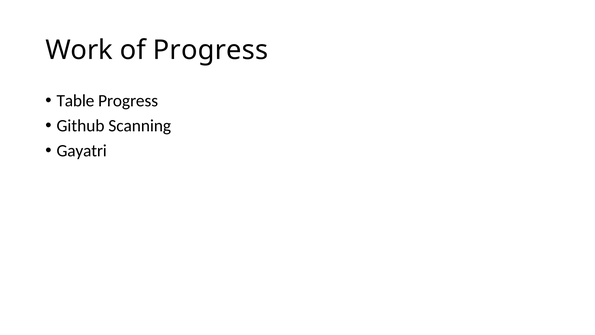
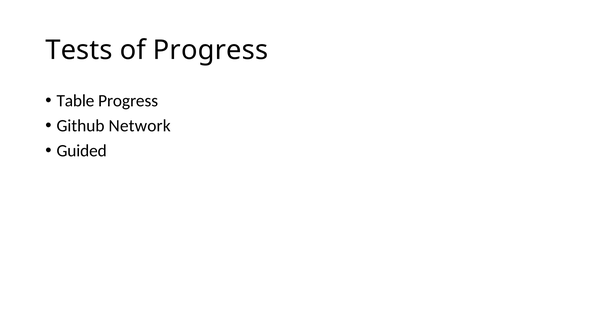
Work: Work -> Tests (79, 50)
Scanning: Scanning -> Network (140, 126)
Gayatri: Gayatri -> Guided (82, 150)
